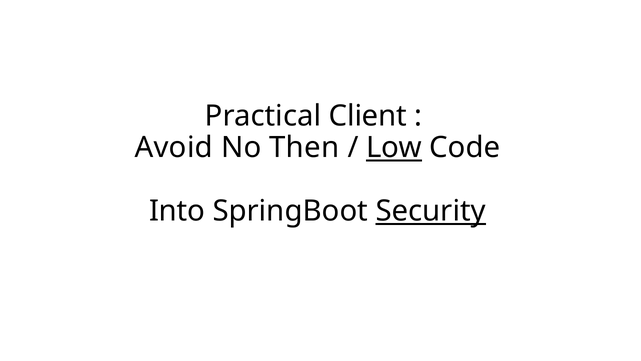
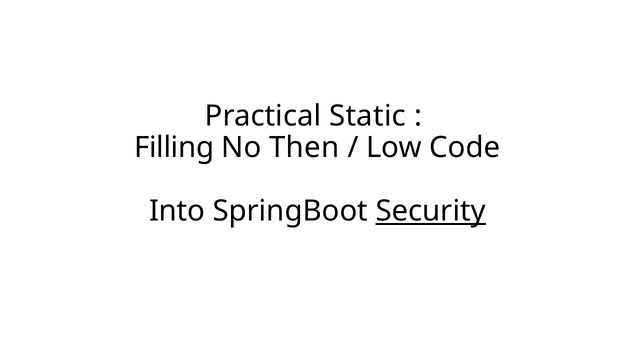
Client: Client -> Static (368, 116)
Avoid: Avoid -> Filling (174, 148)
Low underline: present -> none (394, 148)
